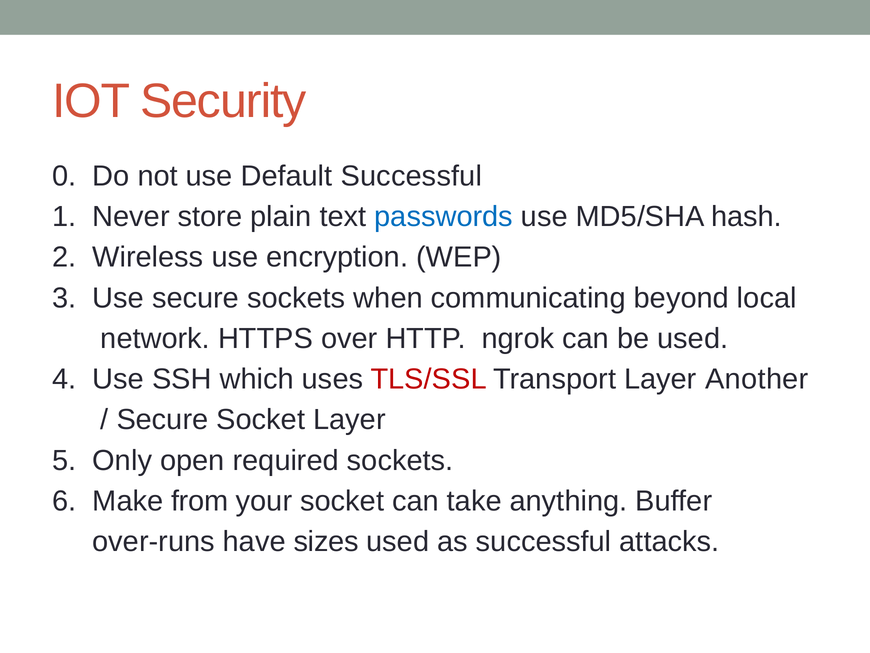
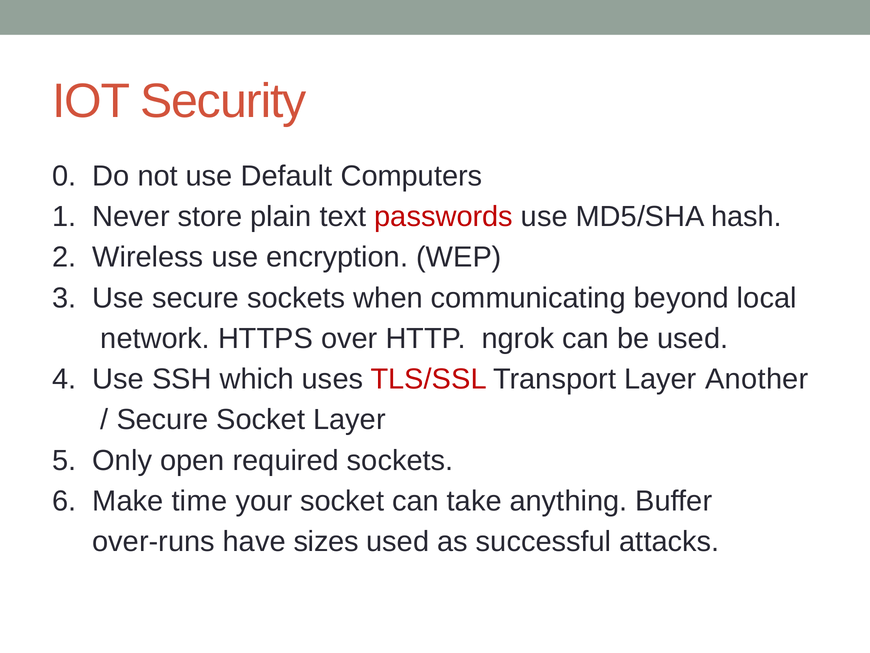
Default Successful: Successful -> Computers (411, 176)
passwords colour: blue -> red (444, 217)
from: from -> time (199, 501)
